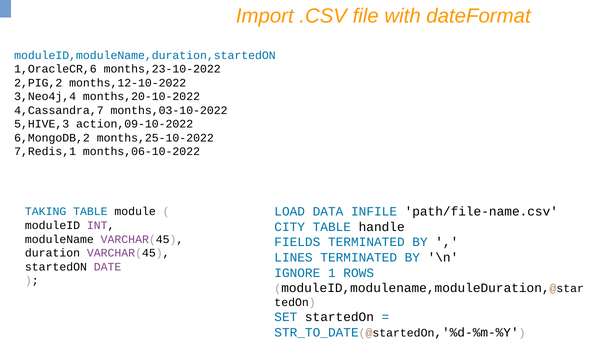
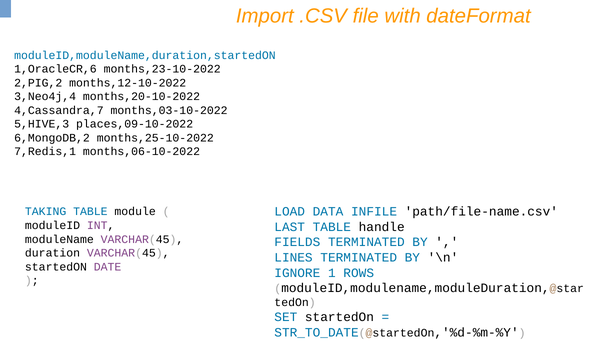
action,09-10-2022: action,09-10-2022 -> places,09-10-2022 (135, 124)
CITY: CITY -> LAST (290, 227)
